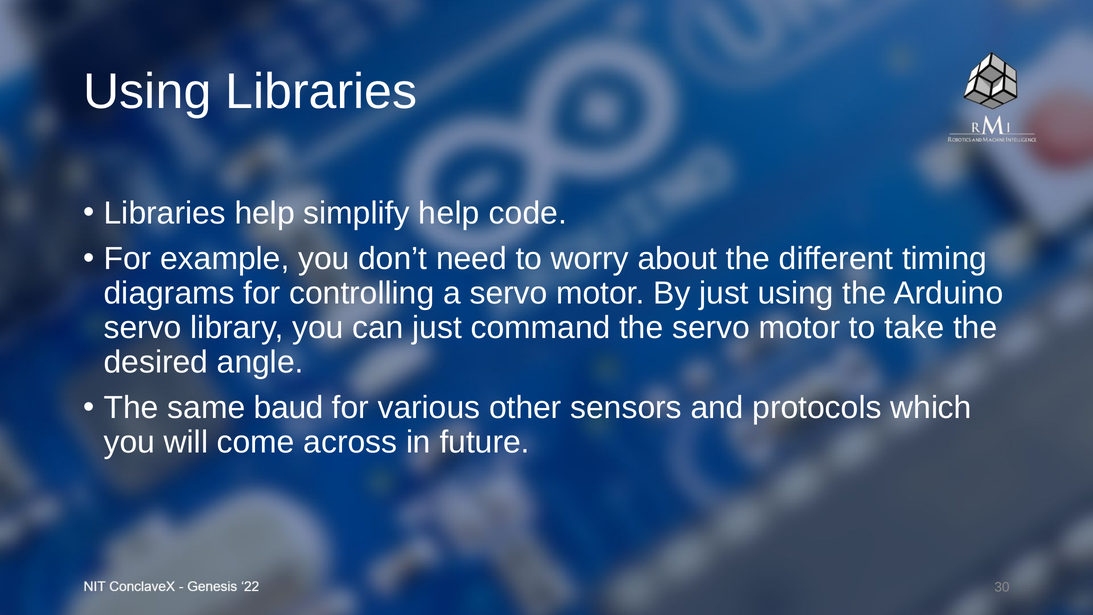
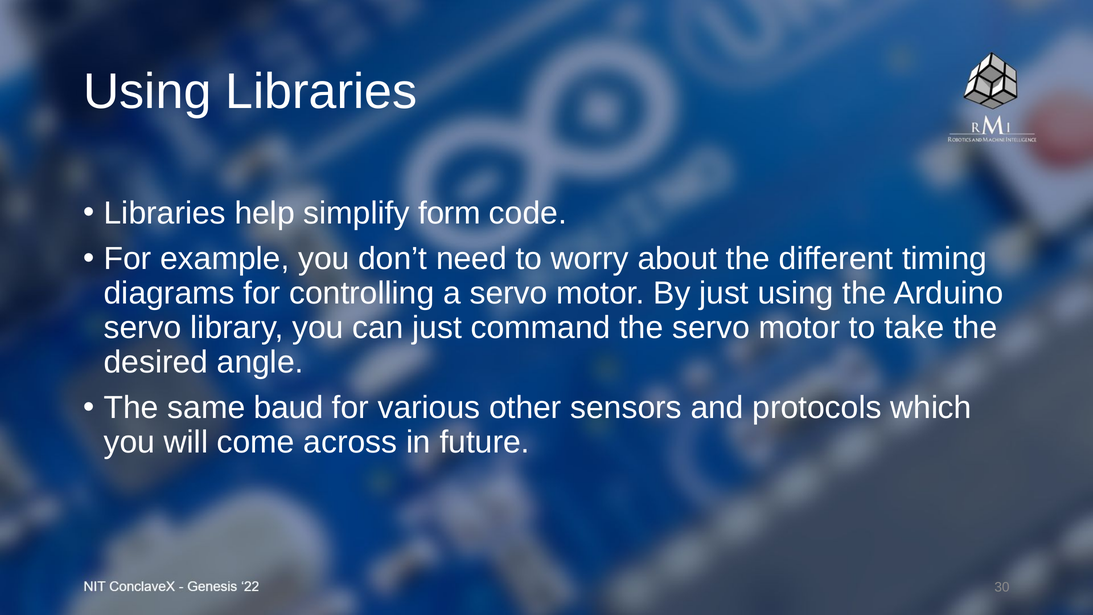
simplify help: help -> form (449, 213)
